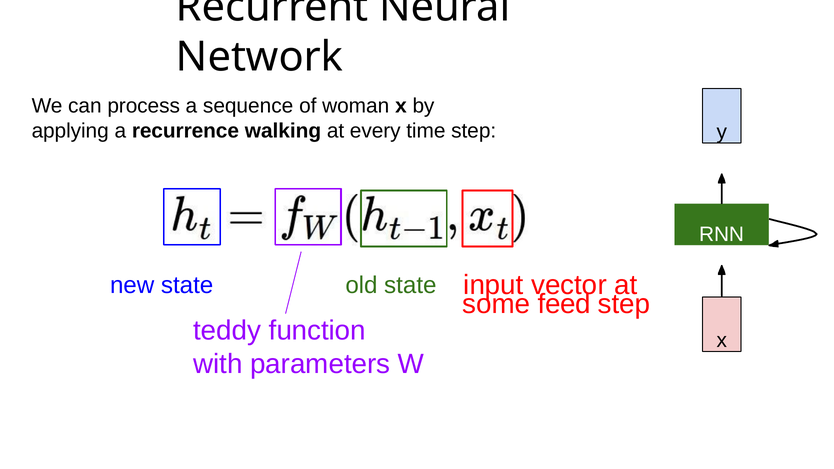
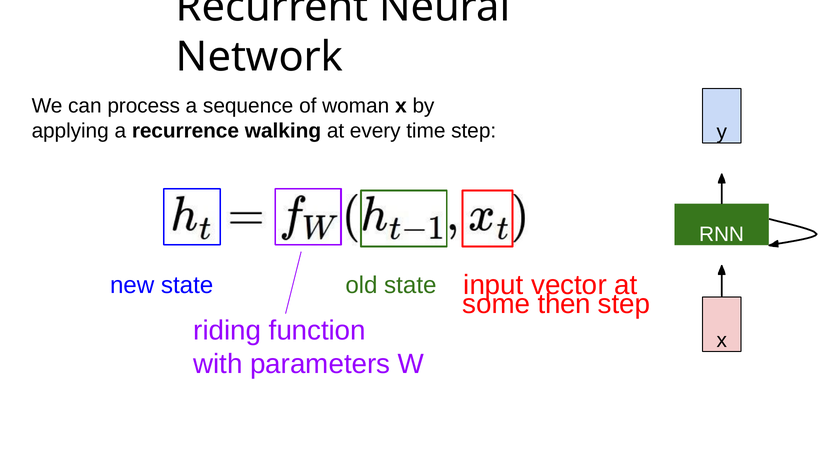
feed: feed -> then (564, 304)
teddy: teddy -> riding (227, 331)
